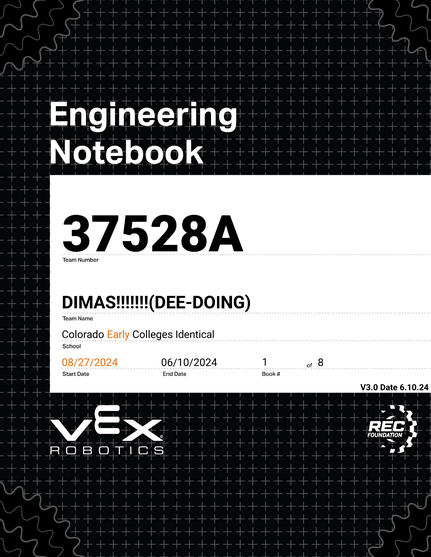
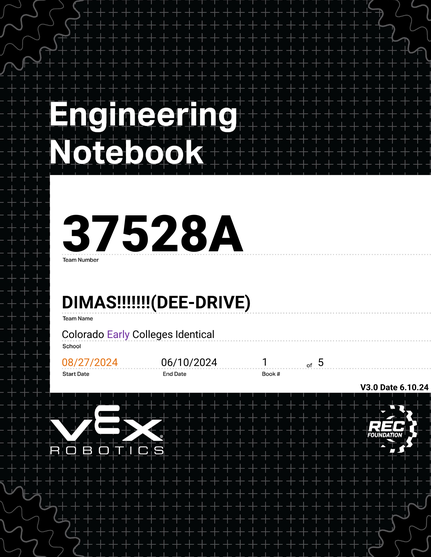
DIMAS!!!!!!!(DEE-DOING: DIMAS!!!!!!!(DEE-DOING -> DIMAS!!!!!!!(DEE-DRIVE (156, 303)
Early colour: orange -> purple (118, 335)
8: 8 -> 5 (321, 363)
